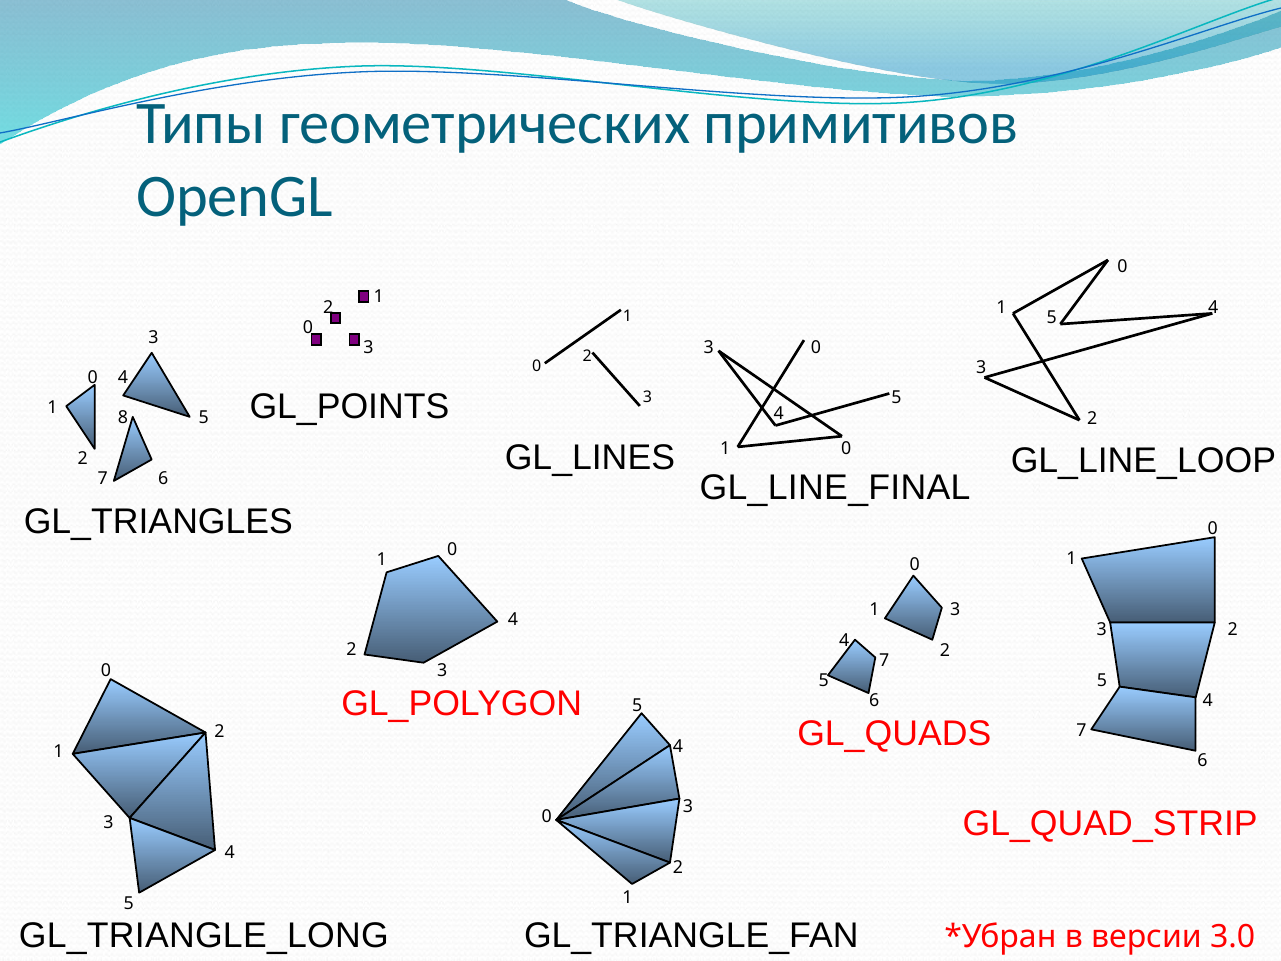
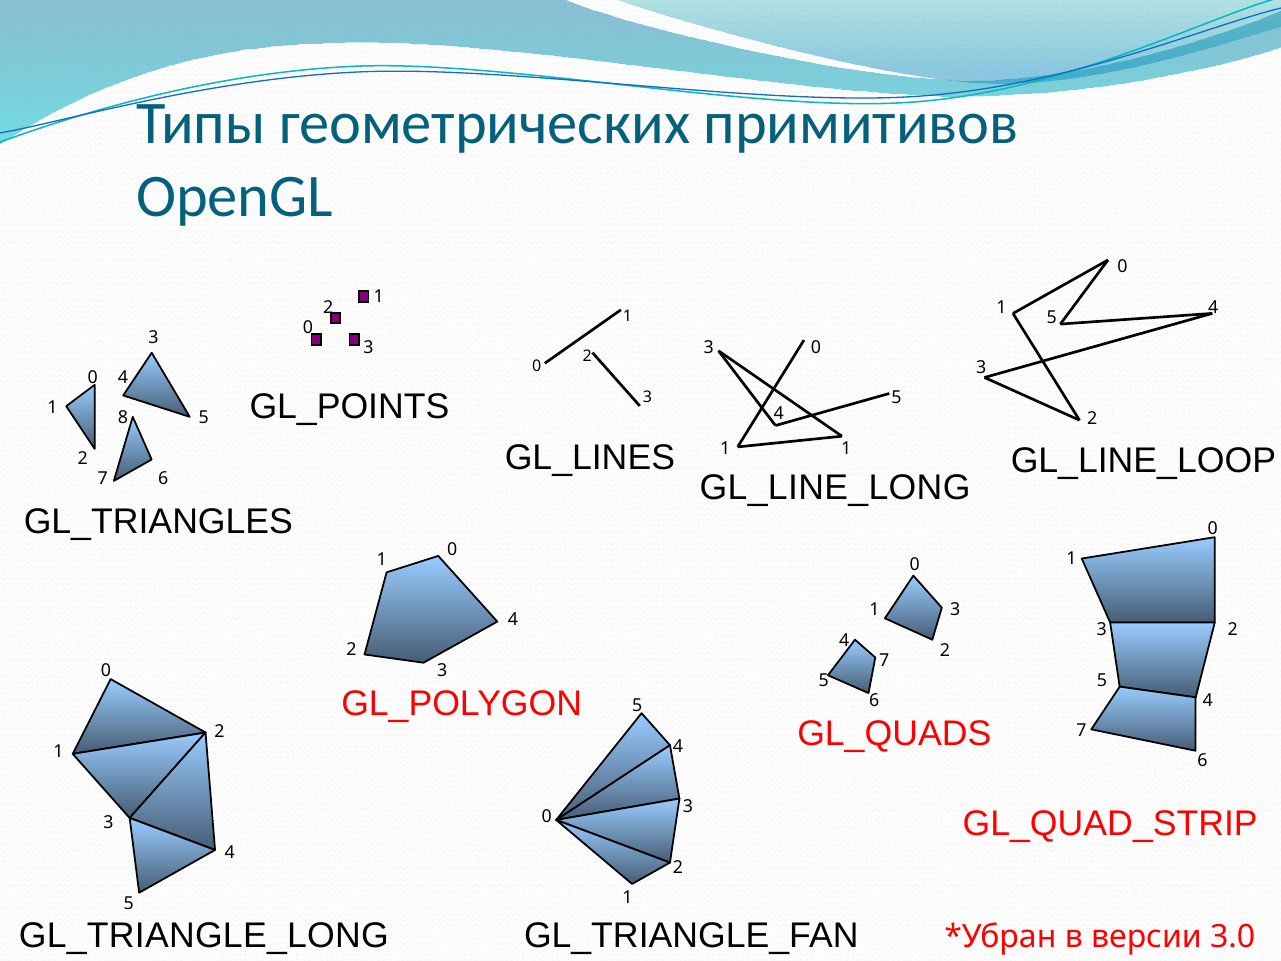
1 0: 0 -> 1 (846, 448)
GL_LINE_FINAL: GL_LINE_FINAL -> GL_LINE_LONG (835, 488)
